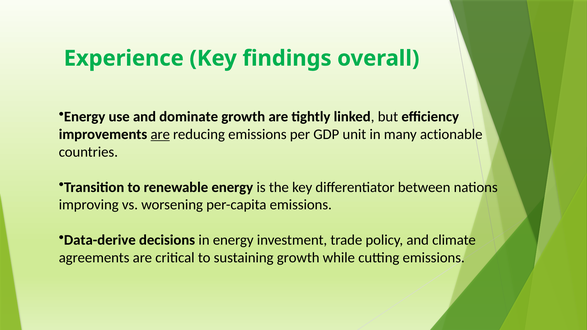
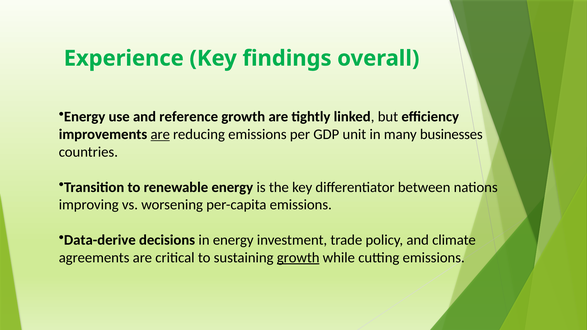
dominate: dominate -> reference (189, 117)
actionable: actionable -> businesses (451, 134)
growth underline: none -> present (298, 258)
